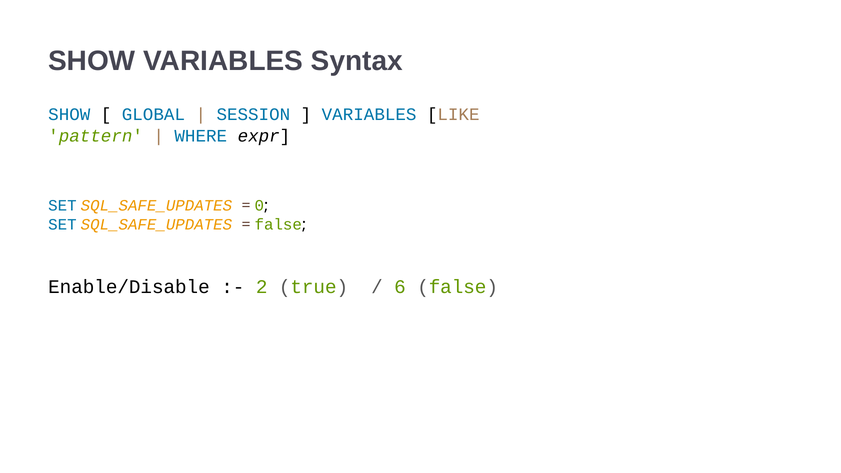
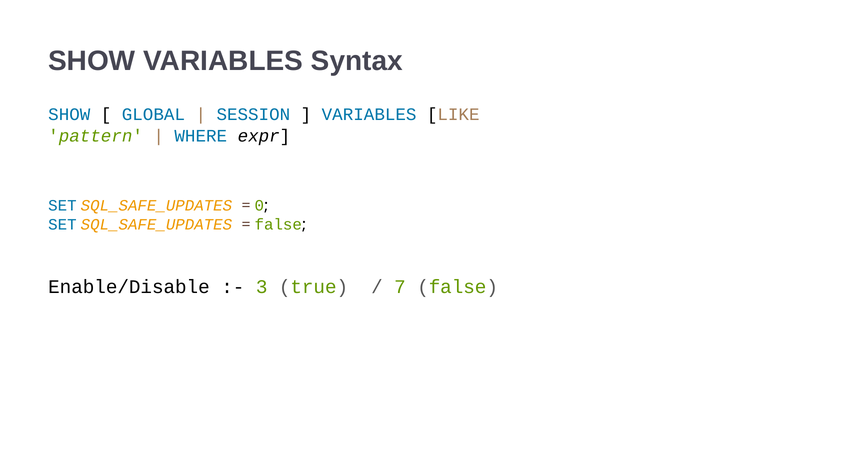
2: 2 -> 3 (262, 287)
6: 6 -> 7 (400, 287)
